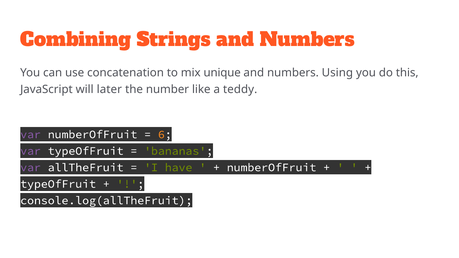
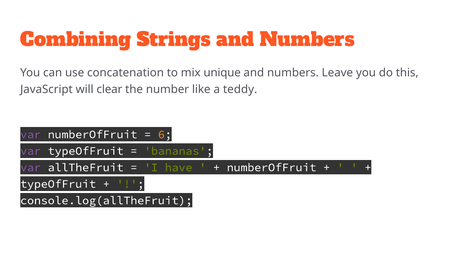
Using: Using -> Leave (337, 73)
later: later -> clear (109, 89)
